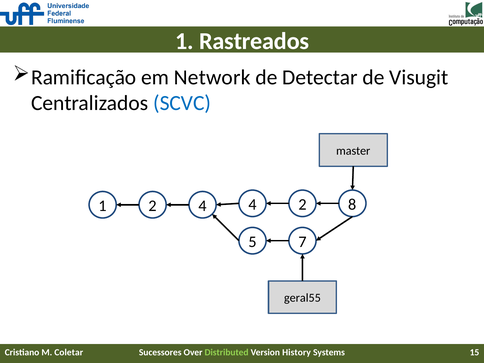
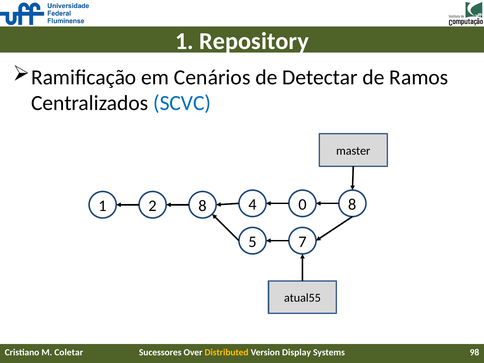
Rastreados: Rastreados -> Repository (254, 41)
Network: Network -> Cenários (212, 77)
Visugit: Visugit -> Ramos (419, 77)
2 4: 4 -> 8 (203, 206)
4 2: 2 -> 0 (302, 204)
geral55: geral55 -> atual55 (302, 298)
Distributed colour: light green -> yellow (227, 352)
History: History -> Display (297, 352)
15: 15 -> 98 (474, 352)
